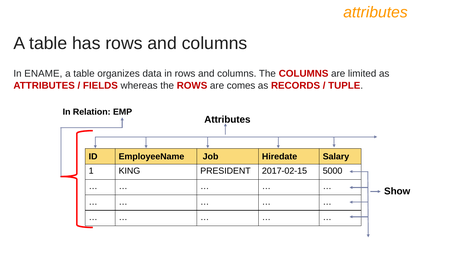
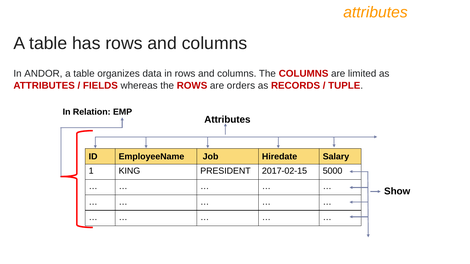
ENAME: ENAME -> ANDOR (43, 74)
comes: comes -> orders (241, 86)
